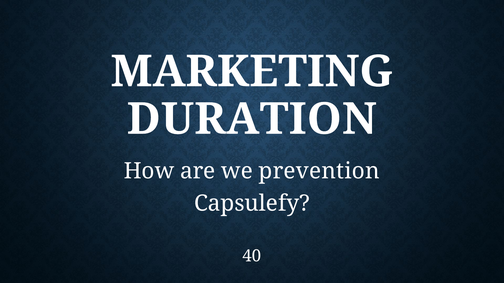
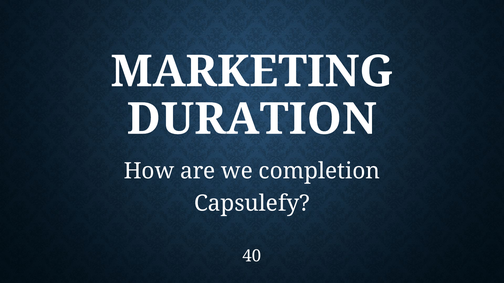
prevention: prevention -> completion (319, 171)
